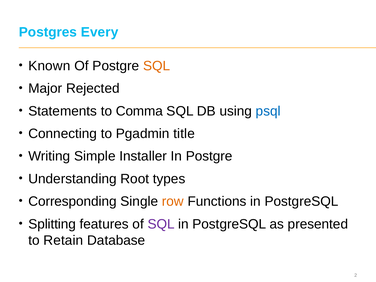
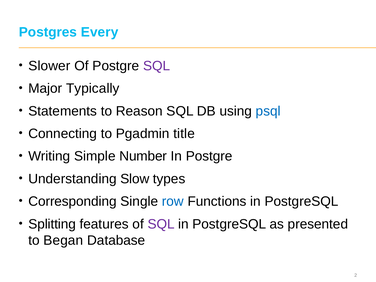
Known: Known -> Slower (49, 66)
SQL colour: orange -> purple (157, 66)
Rejected: Rejected -> Typically (93, 88)
Comma: Comma -> Reason (139, 111)
Installer: Installer -> Number (143, 156)
Root: Root -> Slow (135, 179)
row colour: orange -> blue (173, 201)
Retain: Retain -> Began (63, 240)
